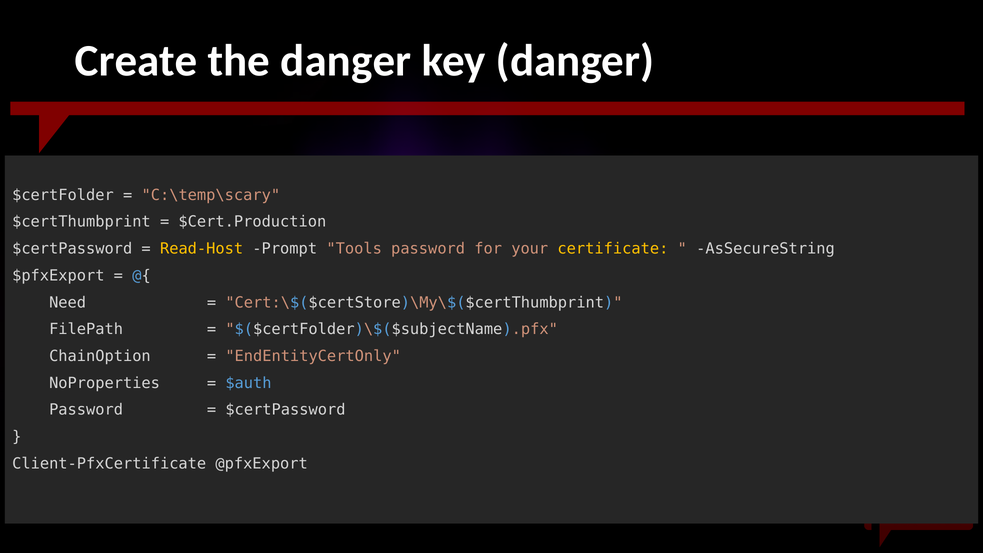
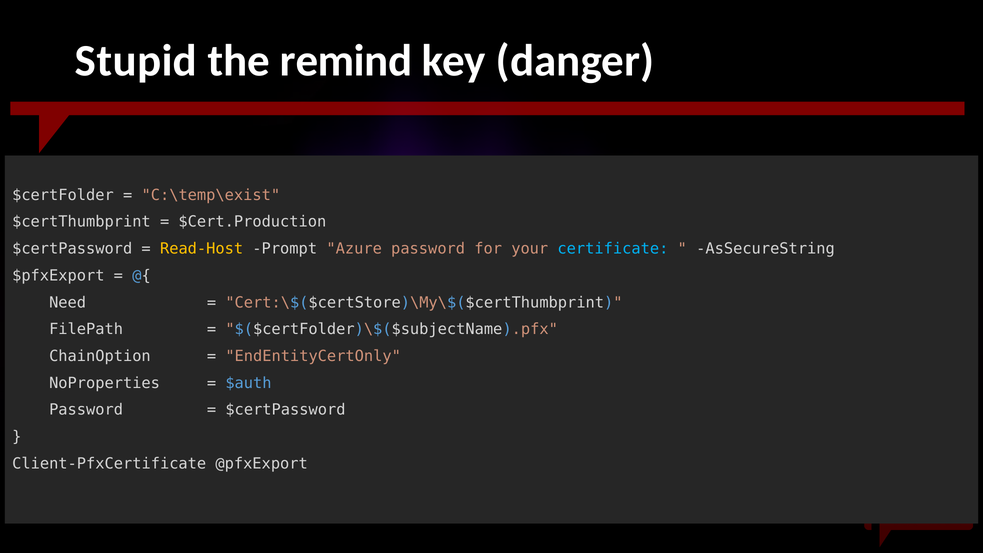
Create: Create -> Stupid (136, 61)
the danger: danger -> remind (346, 61)
C:\temp\scary: C:\temp\scary -> C:\temp\exist (211, 195)
Tools: Tools -> Azure (354, 249)
certificate colour: yellow -> light blue (613, 249)
